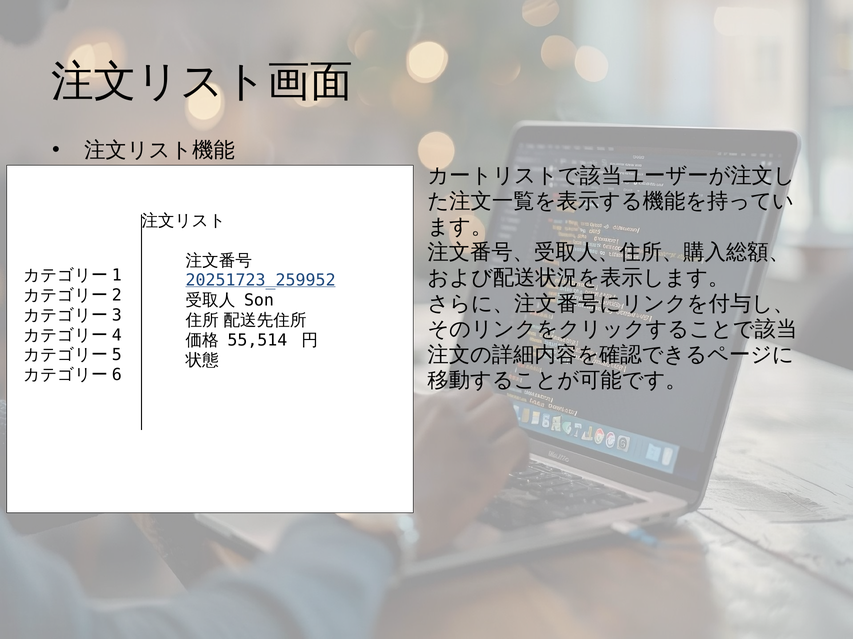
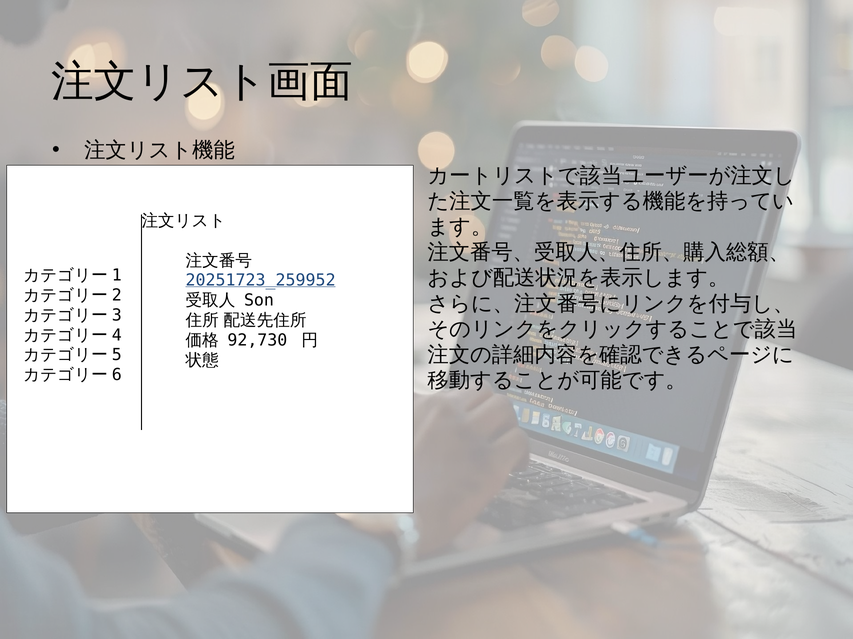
55,514: 55,514 -> 92,730 (257, 341)
